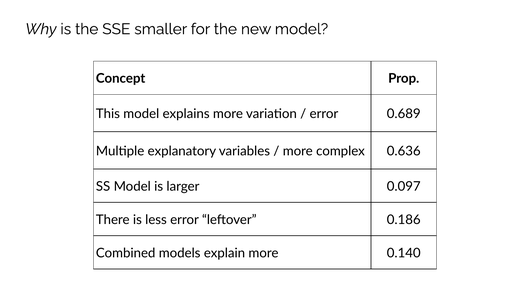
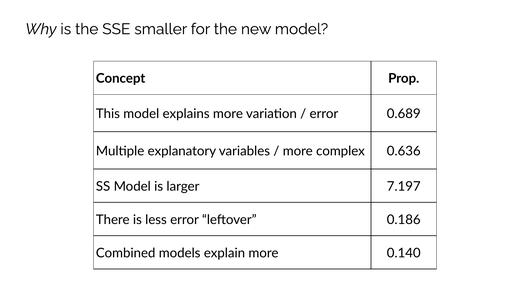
0.097: 0.097 -> 7.197 (404, 187)
